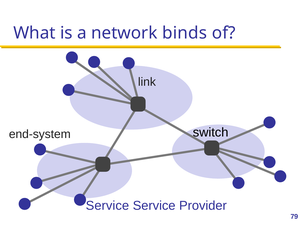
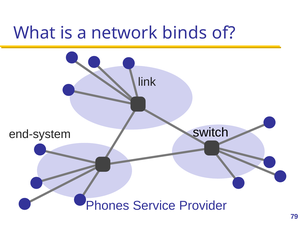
Service: Service -> Phones (107, 206)
